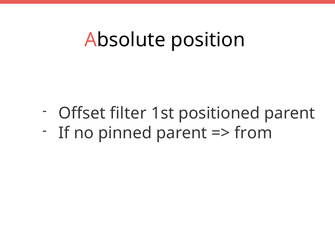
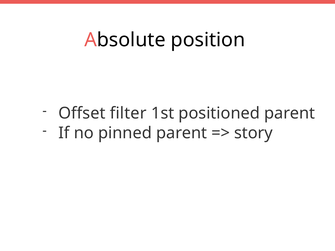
from: from -> story (253, 133)
